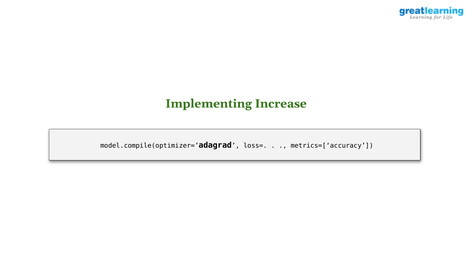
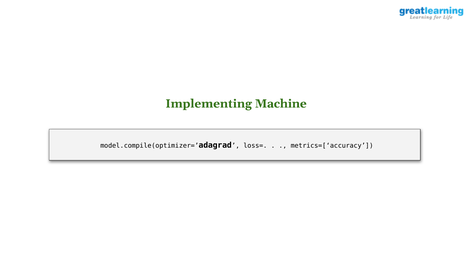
Increase: Increase -> Machine (281, 103)
